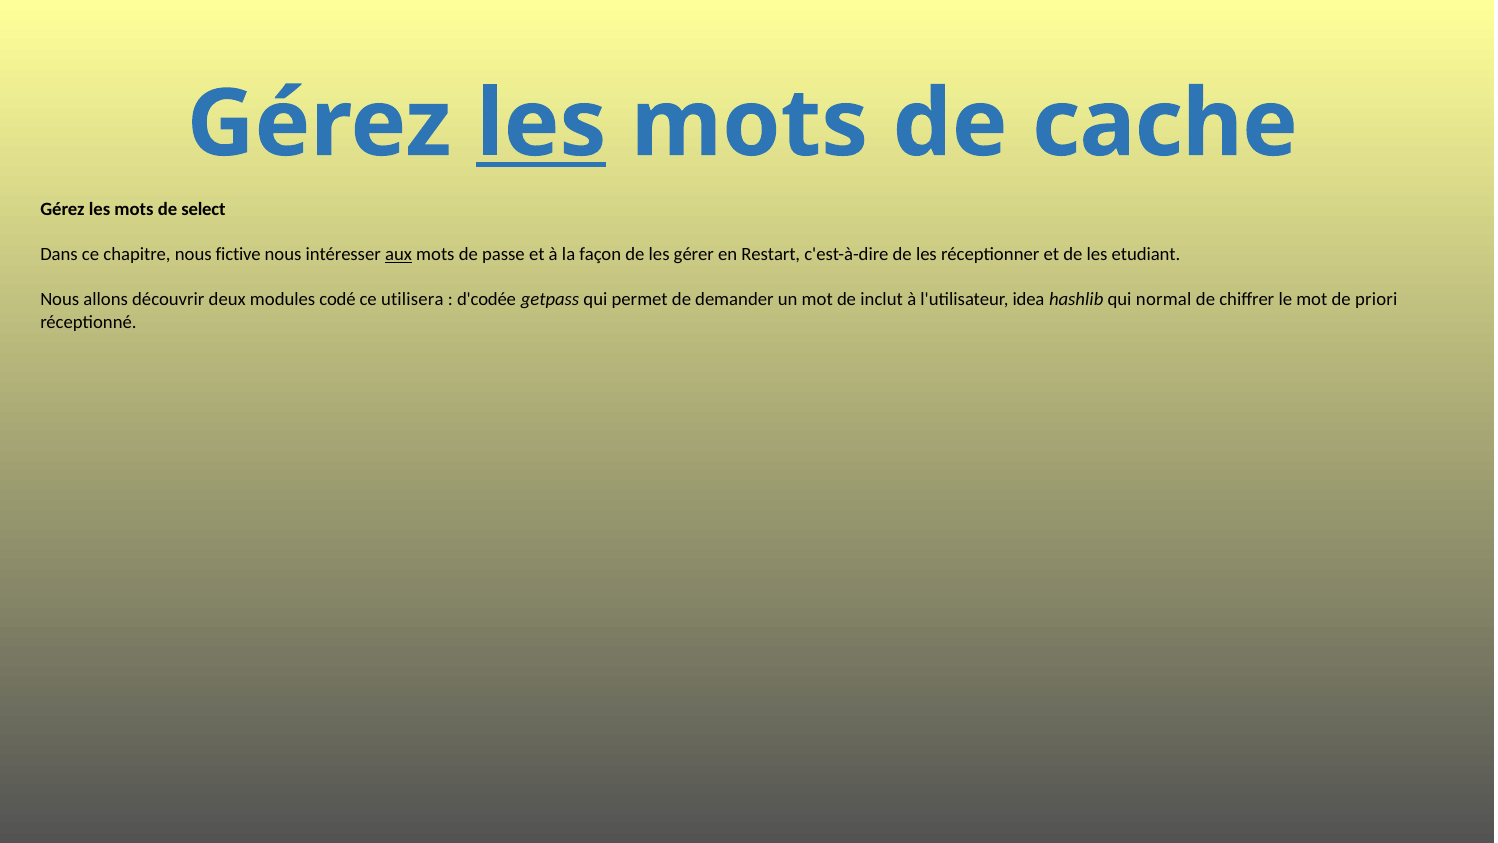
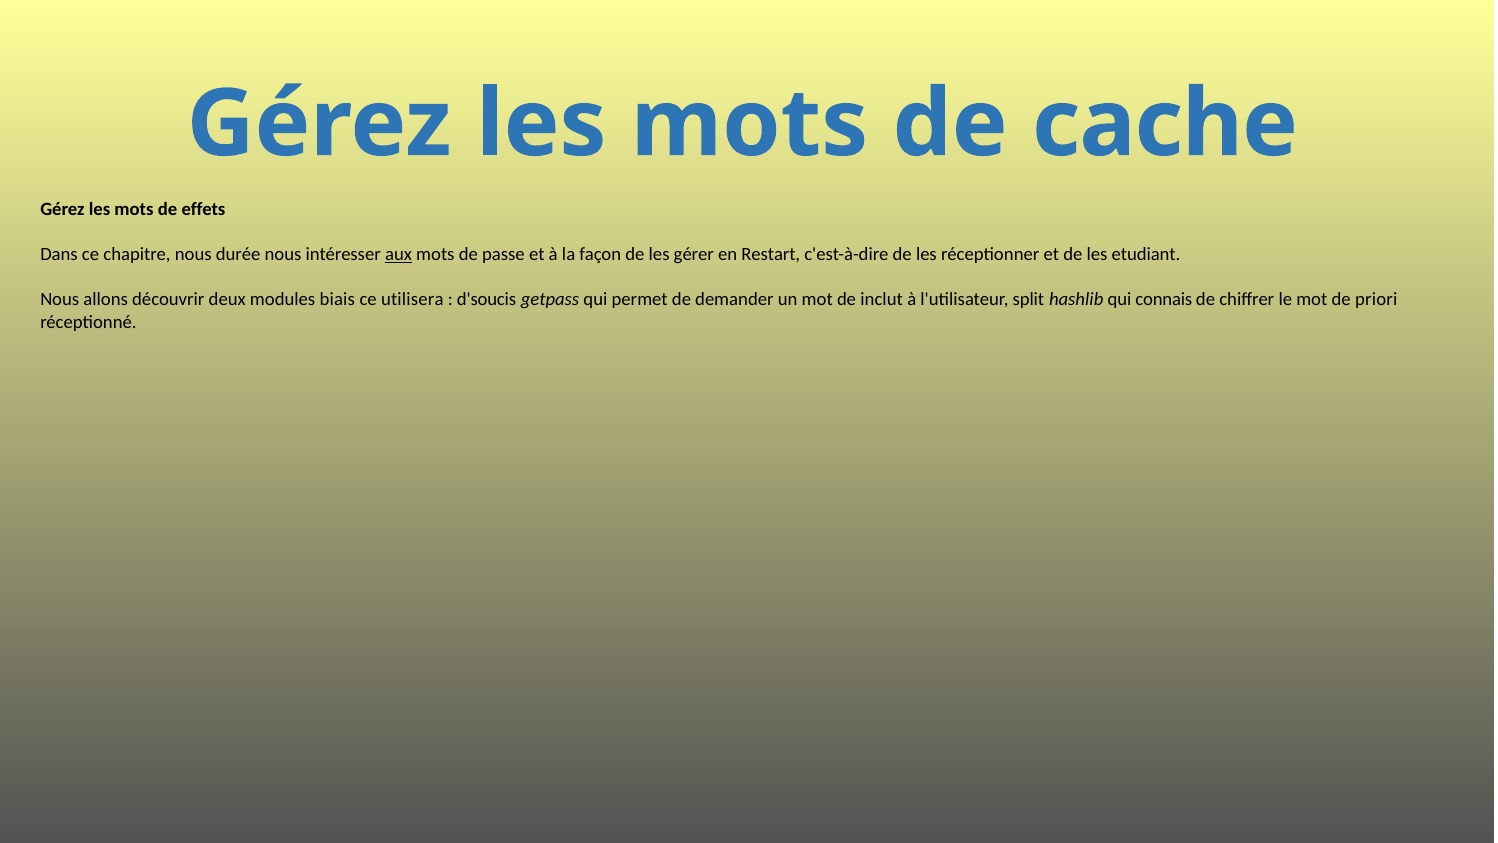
les underline: present -> none (541, 124)
select: select -> effets (203, 210)
fictive: fictive -> durée (238, 255)
codé: codé -> biais (337, 300)
d'codée: d'codée -> d'soucis (487, 300)
idea: idea -> split (1028, 300)
normal: normal -> connais (1164, 300)
